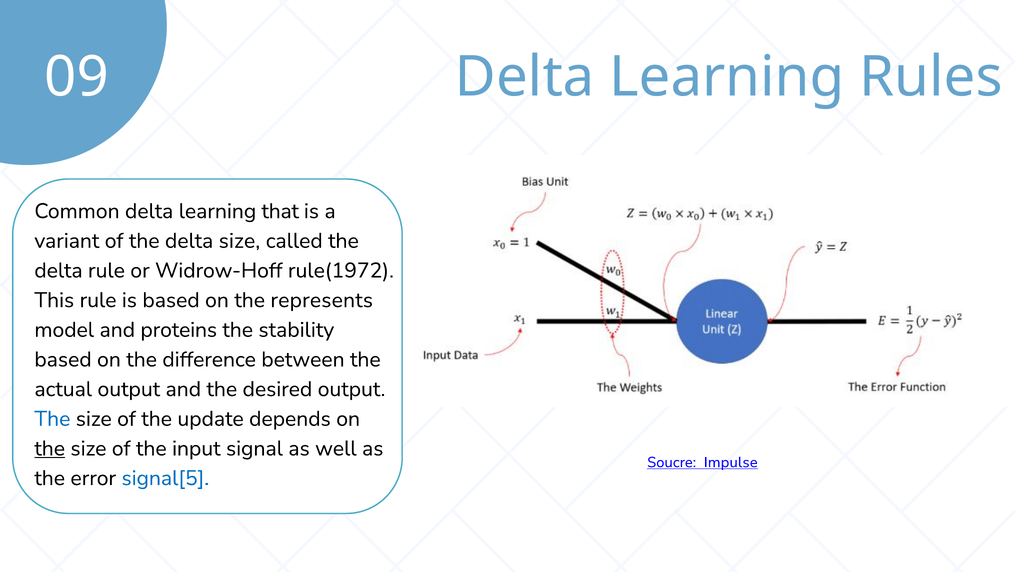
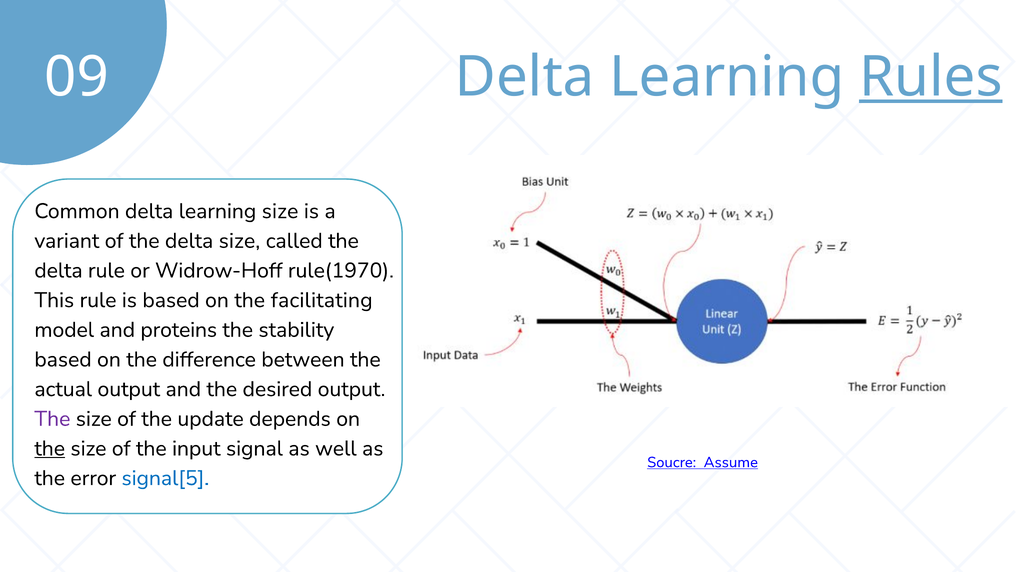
Rules underline: none -> present (931, 77)
learning that: that -> size (280, 211)
rule(1972: rule(1972 -> rule(1970 (341, 270)
represents: represents -> facilitating (322, 300)
The colour: blue -> purple (52, 418)
Impulse: Impulse -> Assume (731, 462)
